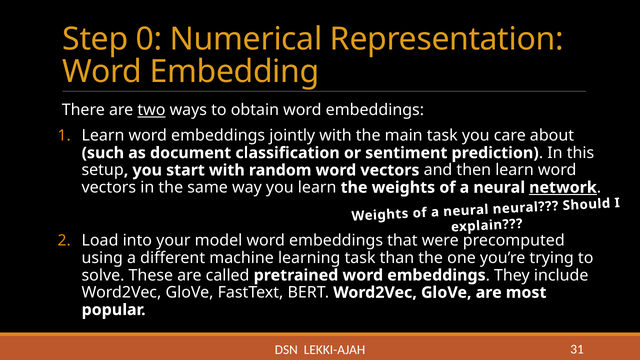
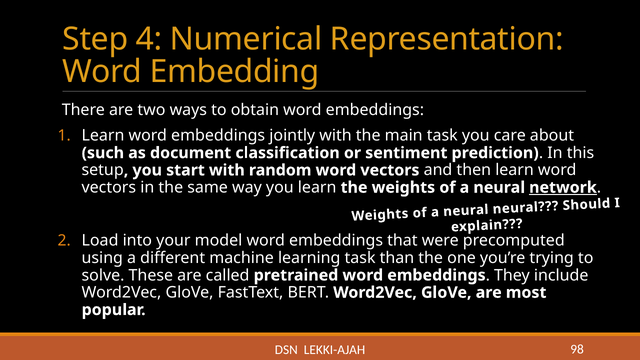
0: 0 -> 4 (149, 39)
two underline: present -> none (151, 110)
31: 31 -> 98 (577, 349)
